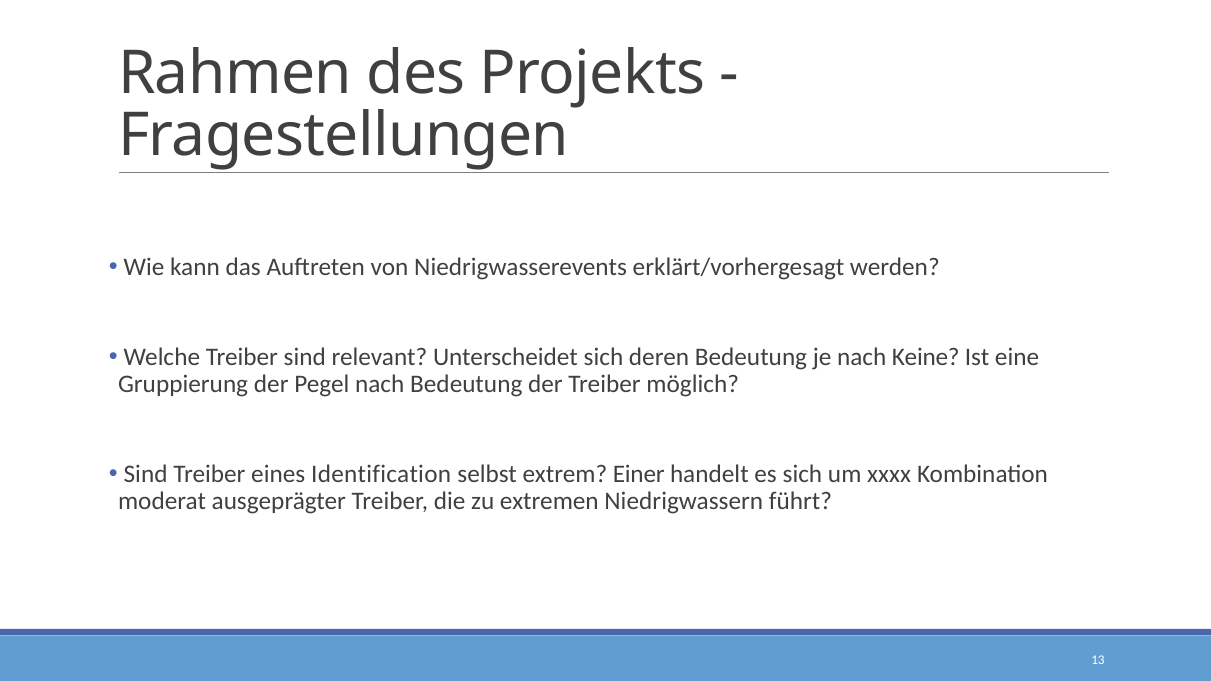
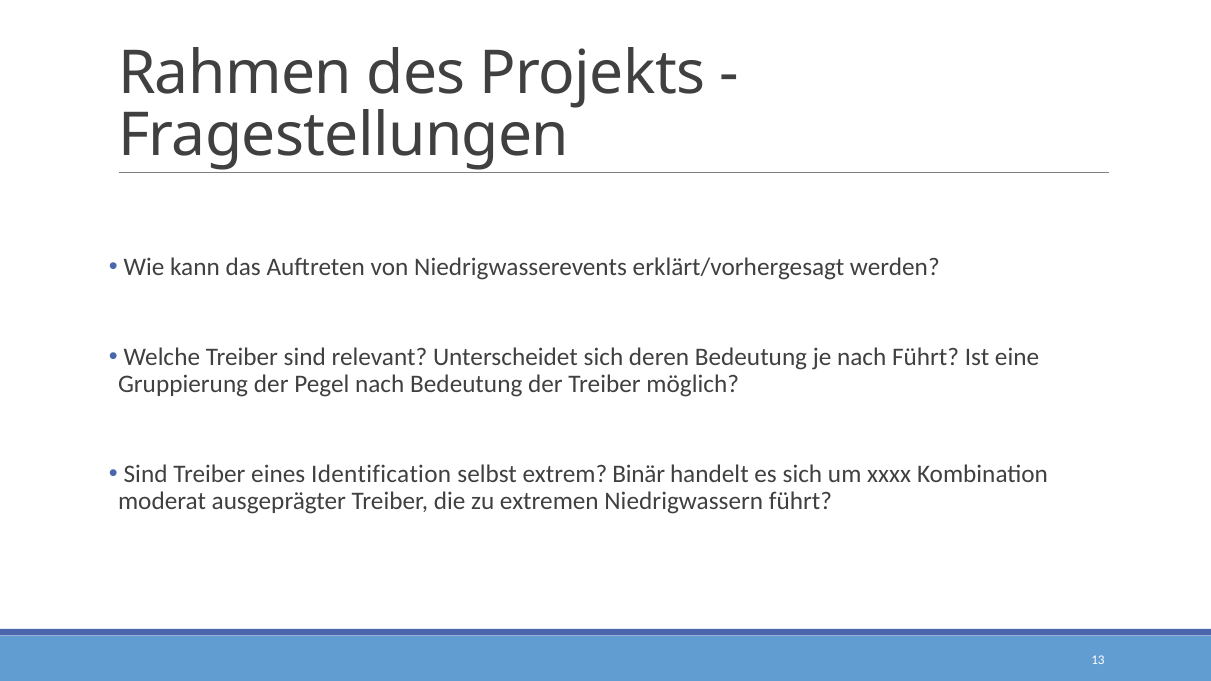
nach Keine: Keine -> Führt (926, 357)
Einer: Einer -> Binär (639, 474)
